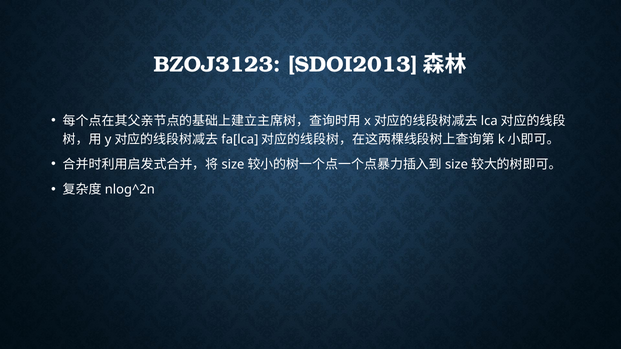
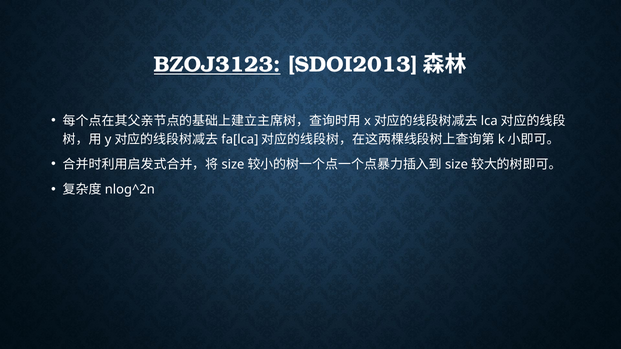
BZOJ3123 underline: none -> present (217, 65)
